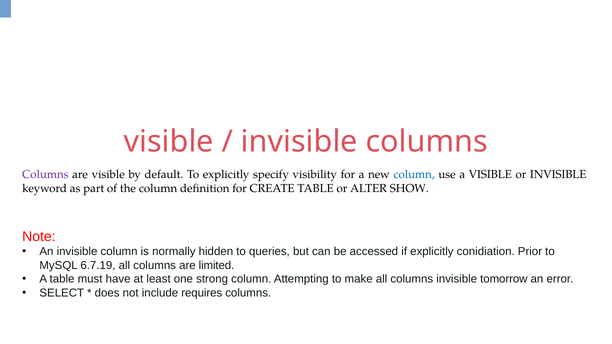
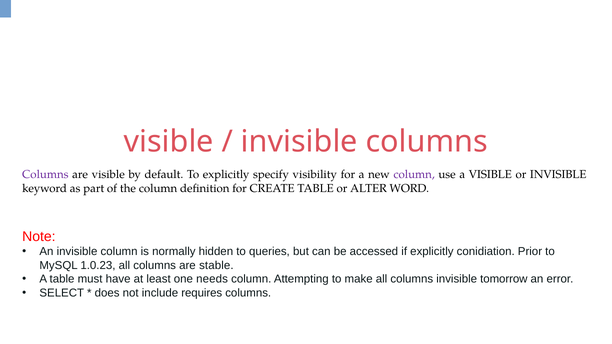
column colour: blue -> purple (414, 175)
SHOW: SHOW -> WORD (409, 189)
6.7.19: 6.7.19 -> 1.0.23 (98, 266)
limited: limited -> stable (216, 266)
strong: strong -> needs (212, 279)
